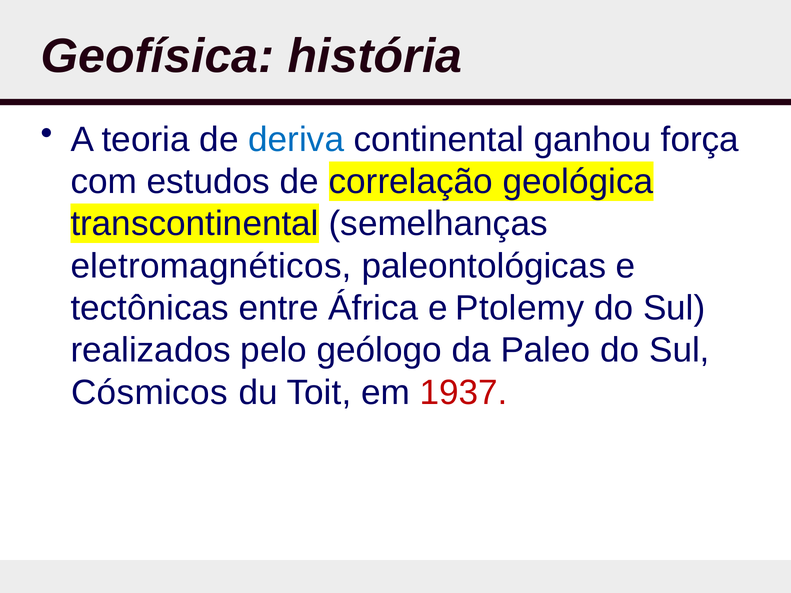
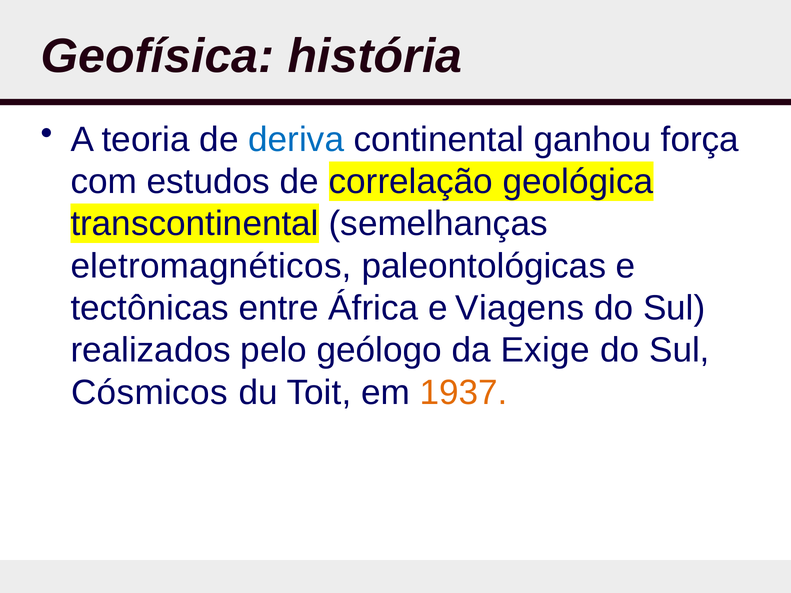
Ptolemy: Ptolemy -> Viagens (520, 308)
Paleo: Paleo -> Exige (545, 351)
1937 colour: red -> orange (464, 393)
